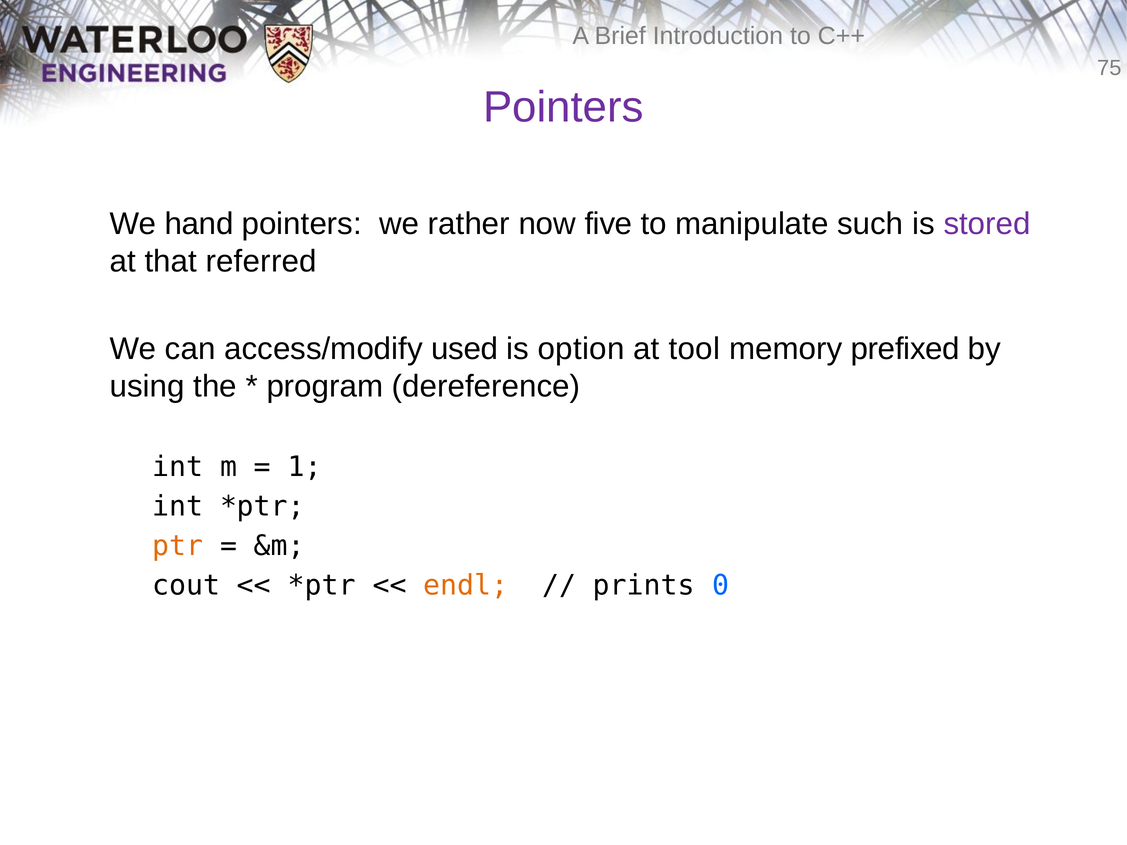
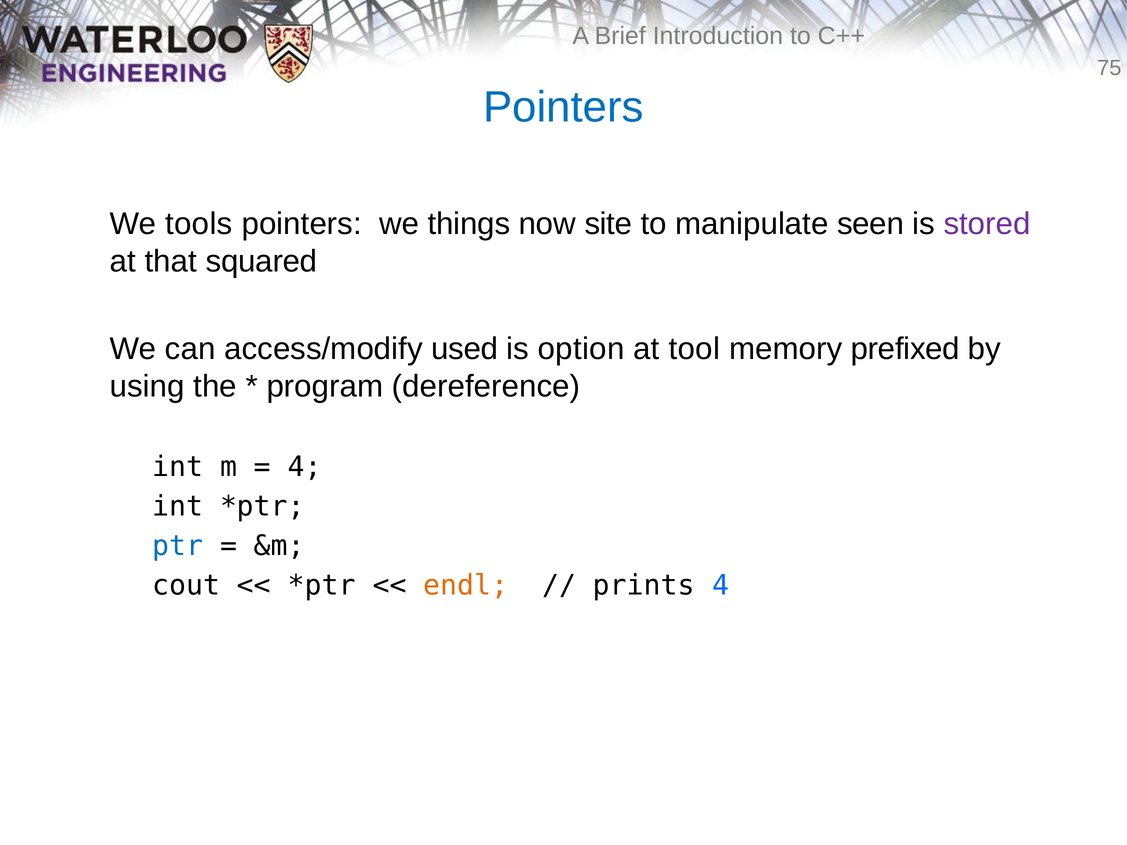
Pointers colour: purple -> blue (563, 107)
hand: hand -> tools (199, 224)
rather: rather -> things (469, 224)
five: five -> site (608, 224)
such: such -> seen (870, 224)
referred: referred -> squared (261, 261)
1: 1 -> 4 (305, 467)
ptr colour: orange -> blue (178, 546)
prints 0: 0 -> 4 (721, 586)
